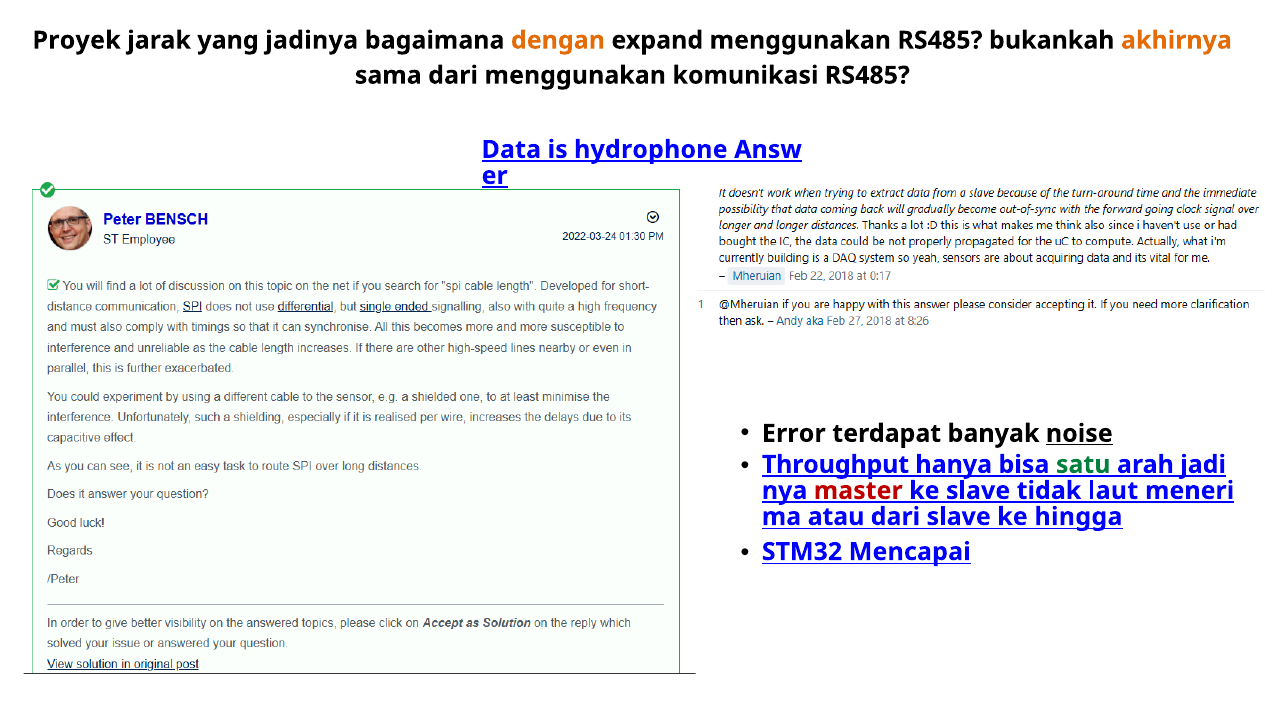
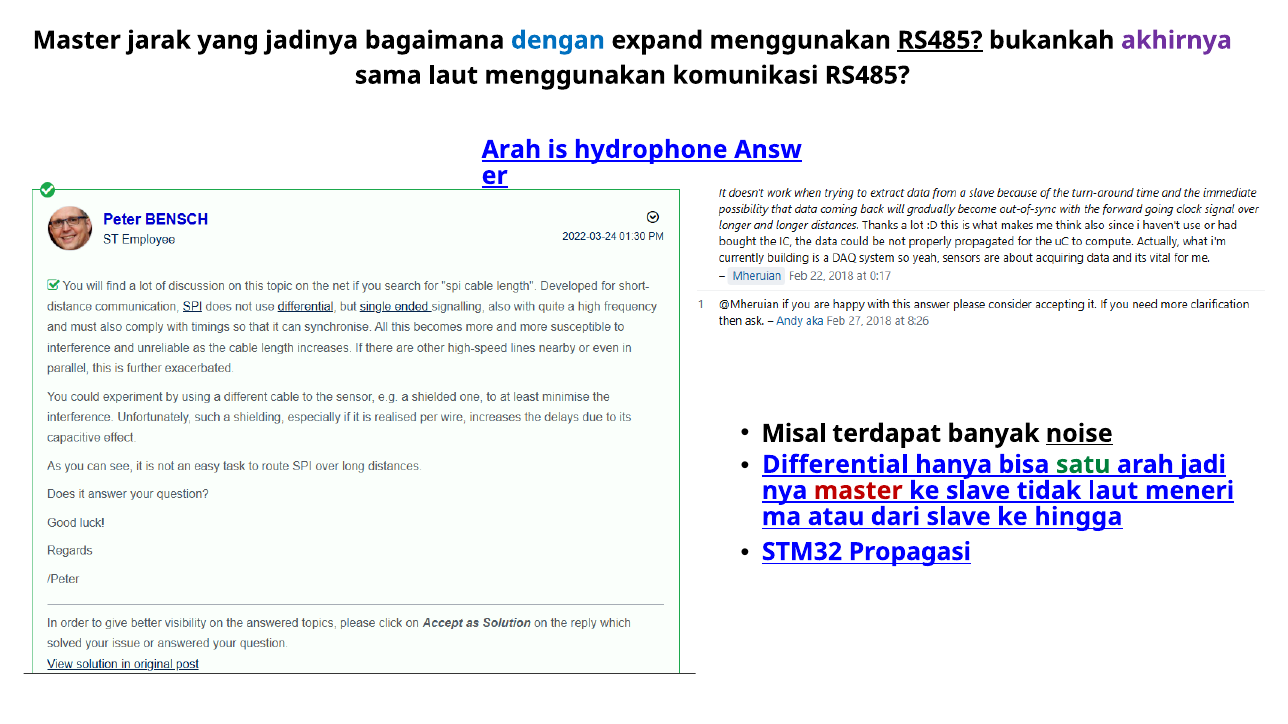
Proyek: Proyek -> Master (77, 40)
dengan colour: orange -> blue (558, 40)
RS485 underline: none -> present (940, 40)
akhirnya colour: orange -> purple (1176, 40)
sama dari: dari -> laut (453, 75)
Data: Data -> Arah (511, 150)
Error: Error -> Misal (794, 434)
Throughput: Throughput -> Differential (835, 465)
Mencapai: Mencapai -> Propagasi (910, 552)
